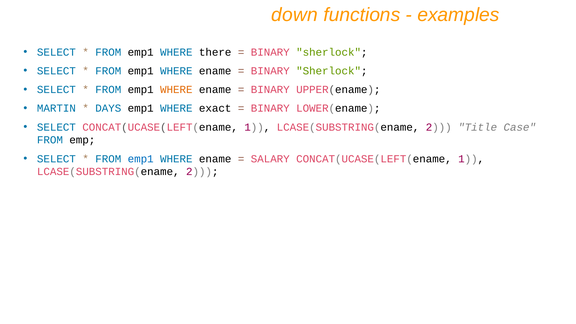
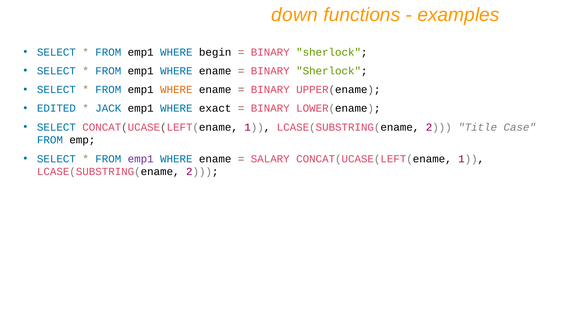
there: there -> begin (215, 52)
MARTIN: MARTIN -> EDITED (56, 108)
DAYS: DAYS -> JACK (108, 108)
emp1 colour: blue -> purple (141, 159)
